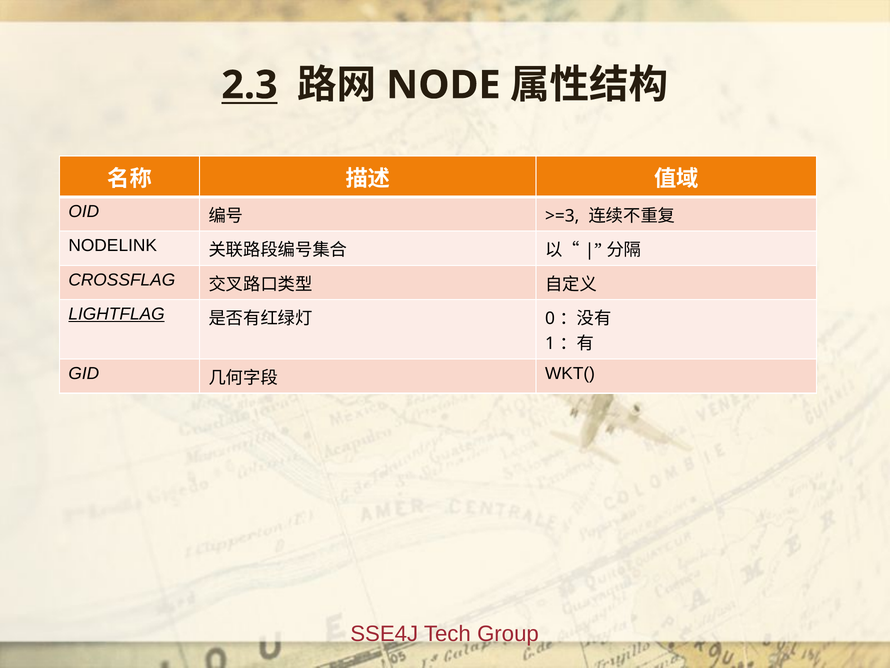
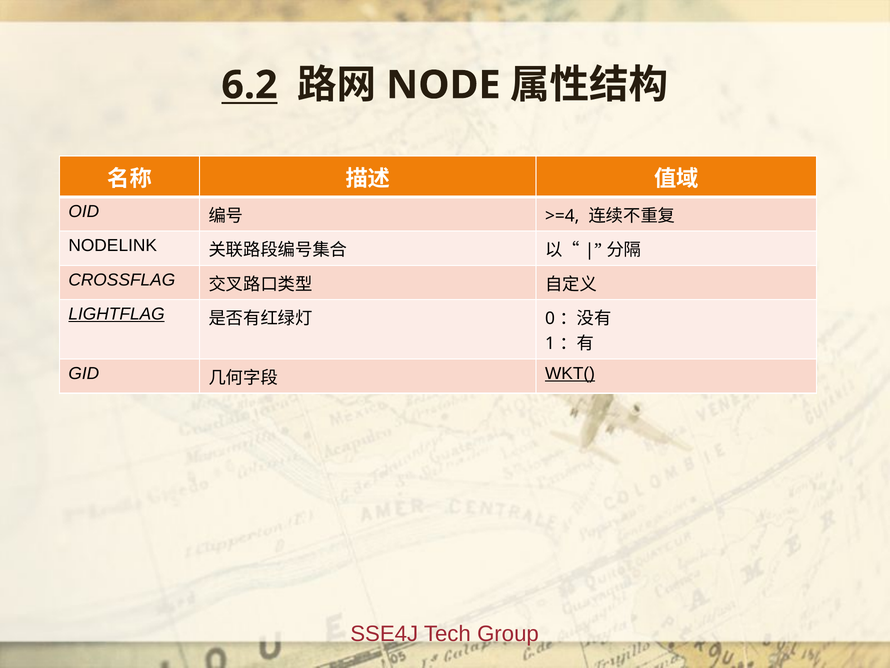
2.3: 2.3 -> 6.2 (249, 85)
>=3: >=3 -> >=4 (562, 216)
WKT( underline: none -> present (570, 373)
